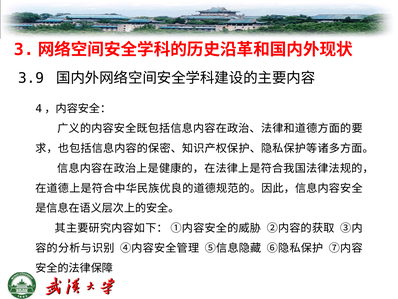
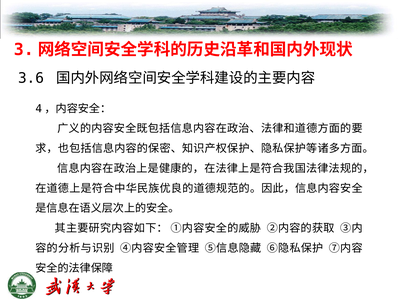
3.9: 3.9 -> 3.6 (31, 78)
